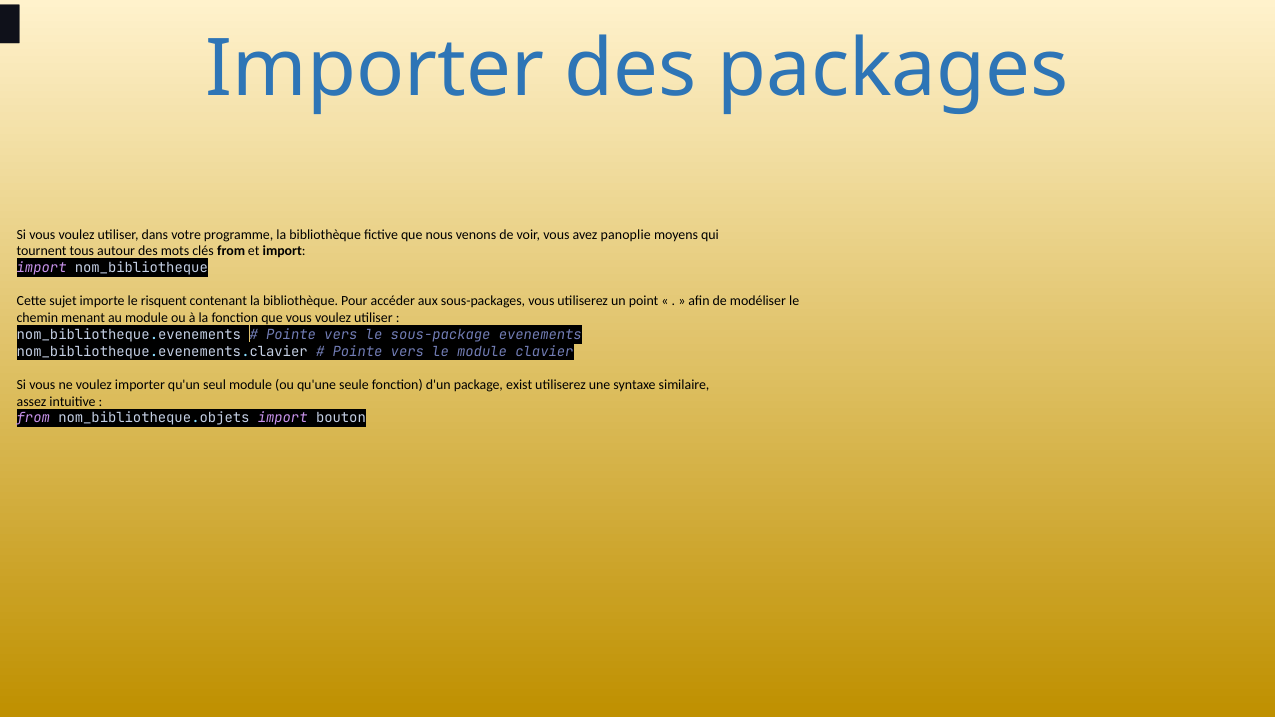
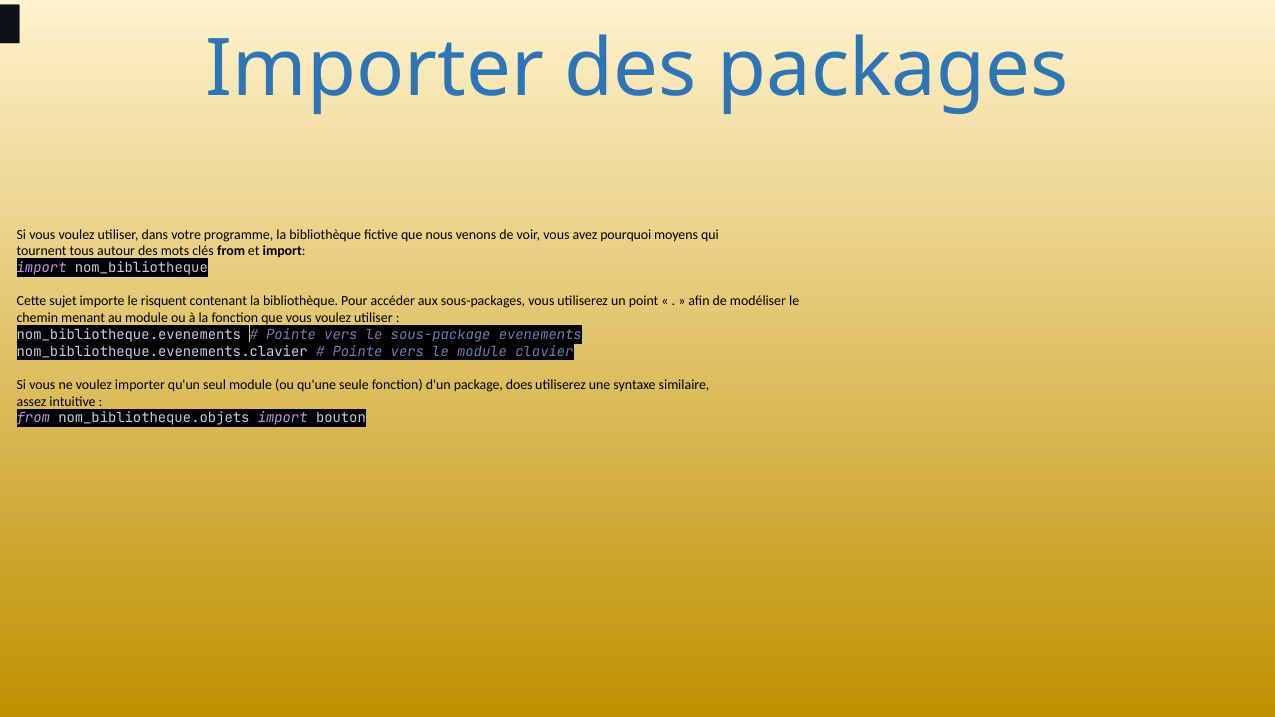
panoplie: panoplie -> pourquoi (626, 235)
exist: exist -> does (519, 385)
